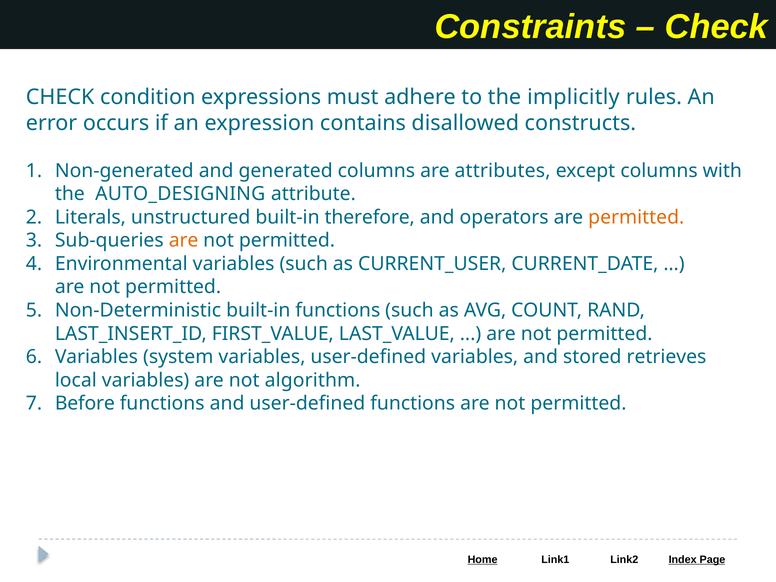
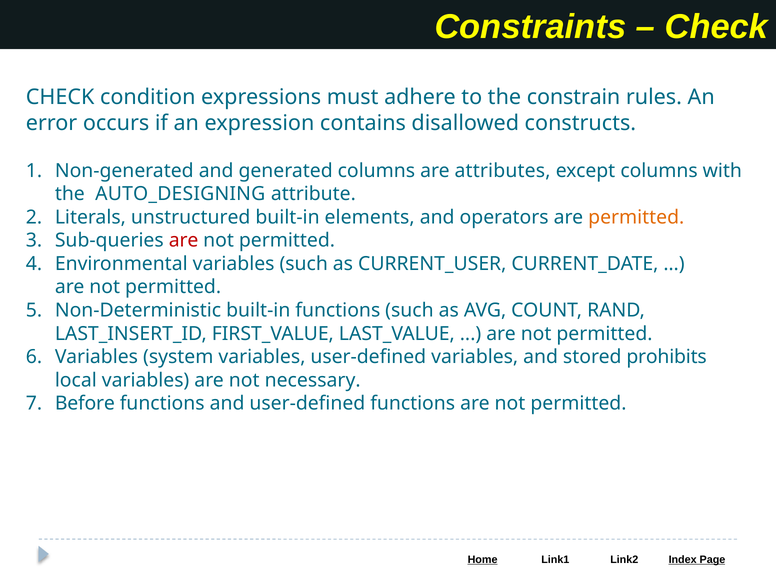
implicitly: implicitly -> constrain (574, 97)
therefore: therefore -> elements (370, 217)
are colour: orange -> red (184, 240)
retrieves: retrieves -> prohibits (667, 357)
algorithm: algorithm -> necessary (313, 380)
